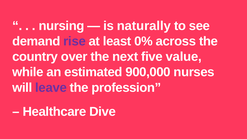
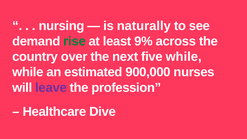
rise colour: purple -> green (75, 41)
0%: 0% -> 9% (144, 41)
five value: value -> while (184, 57)
